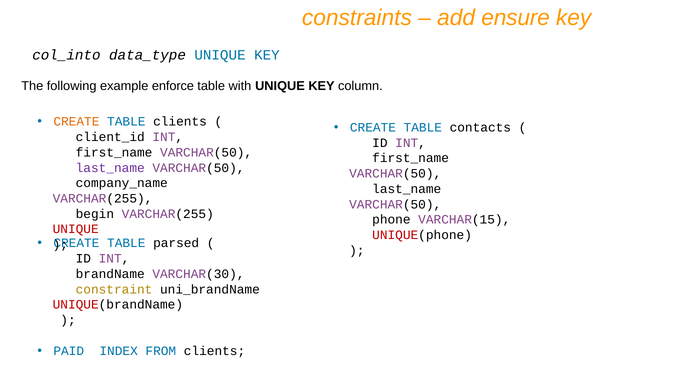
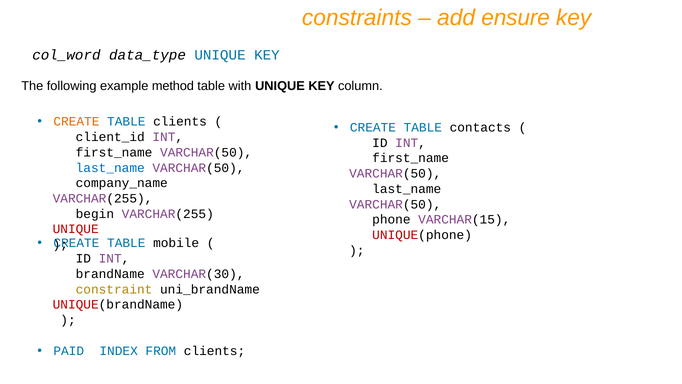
col_into: col_into -> col_word (66, 55)
enforce: enforce -> method (173, 86)
last_name colour: purple -> blue (110, 168)
parsed: parsed -> mobile (176, 243)
